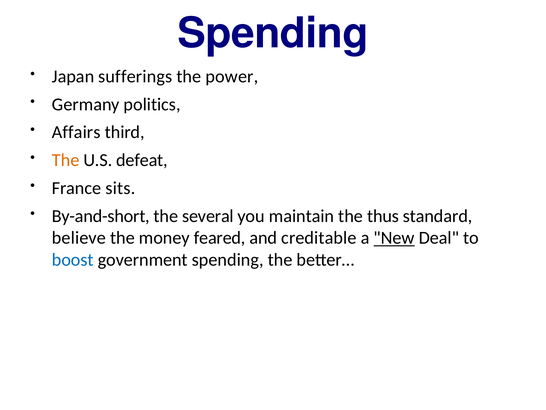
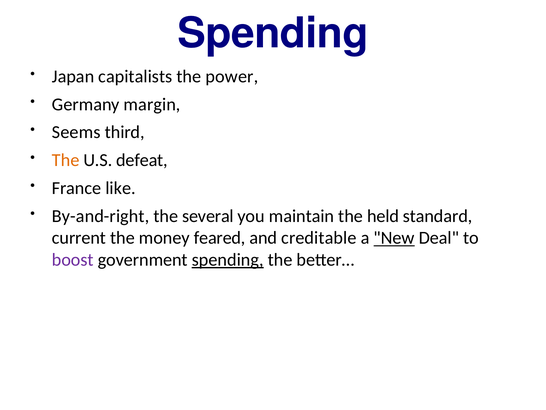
sufferings: sufferings -> capitalists (135, 76)
politics: politics -> margin (152, 104)
Affairs: Affairs -> Seems (76, 132)
sits: sits -> like (121, 188)
By-and-short: By-and-short -> By-and-right (101, 216)
thus: thus -> held (383, 216)
believe: believe -> current (79, 238)
boost colour: blue -> purple (73, 260)
spending underline: none -> present (228, 260)
